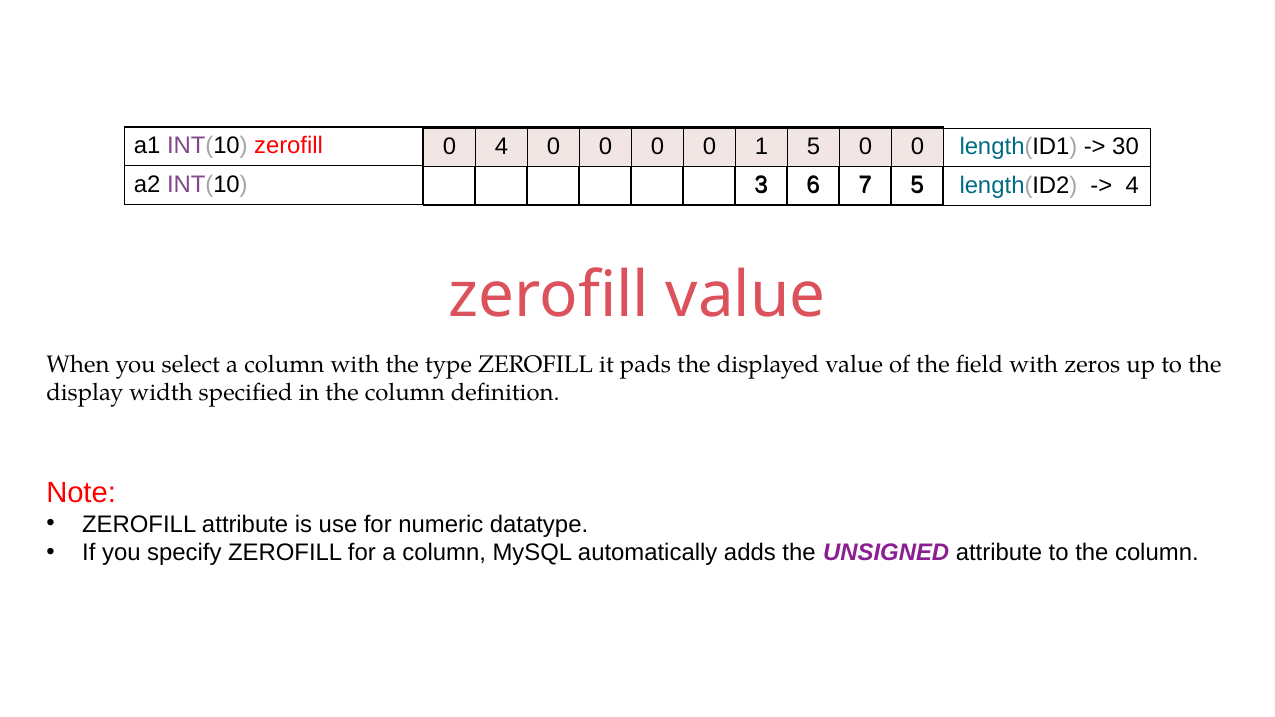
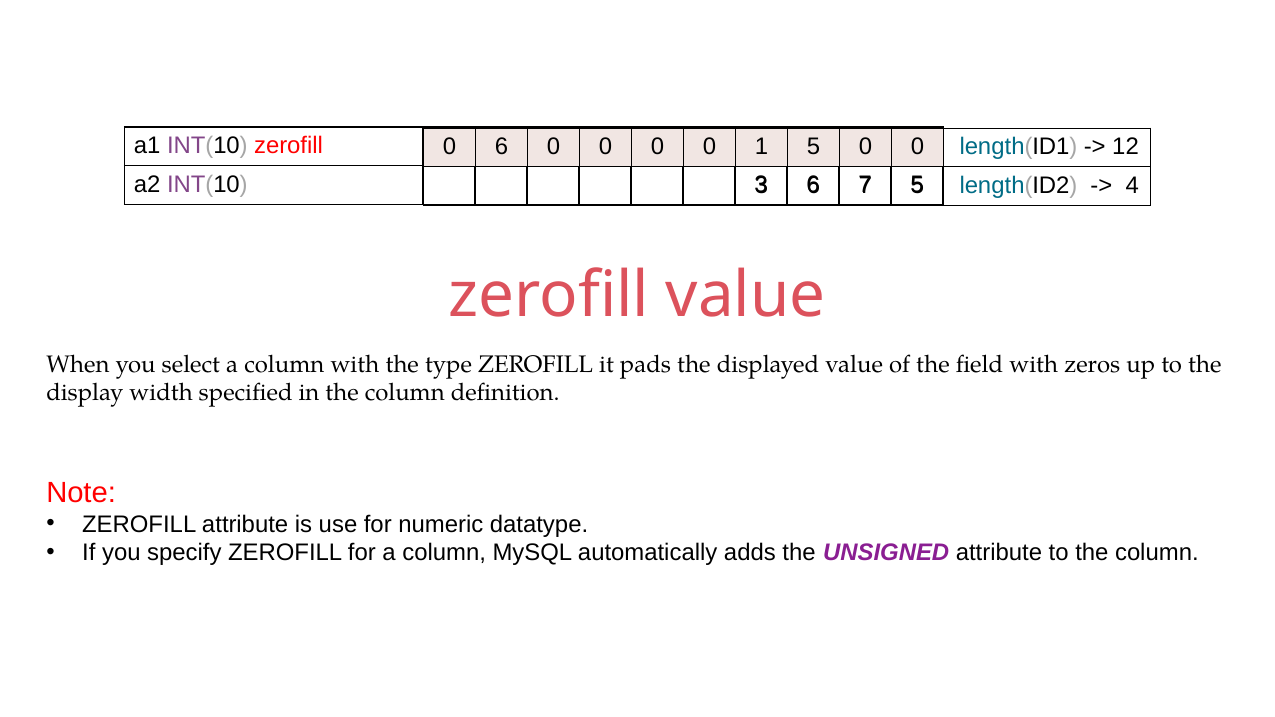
0 4: 4 -> 6 (502, 147)
30: 30 -> 12 (1126, 147)
